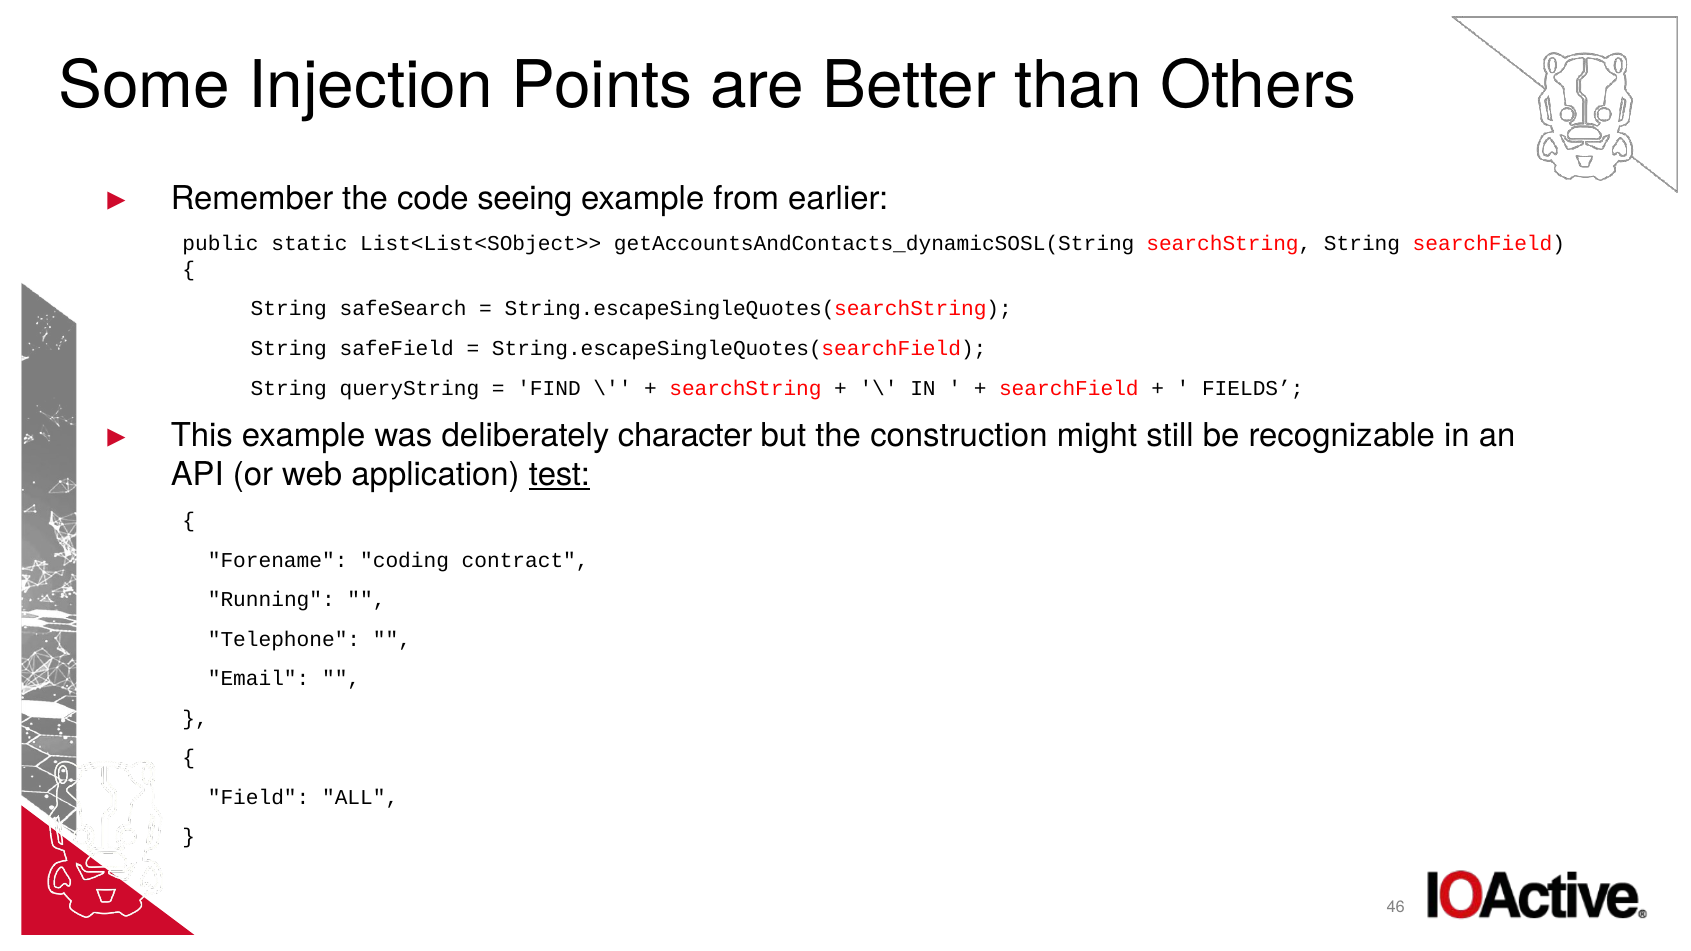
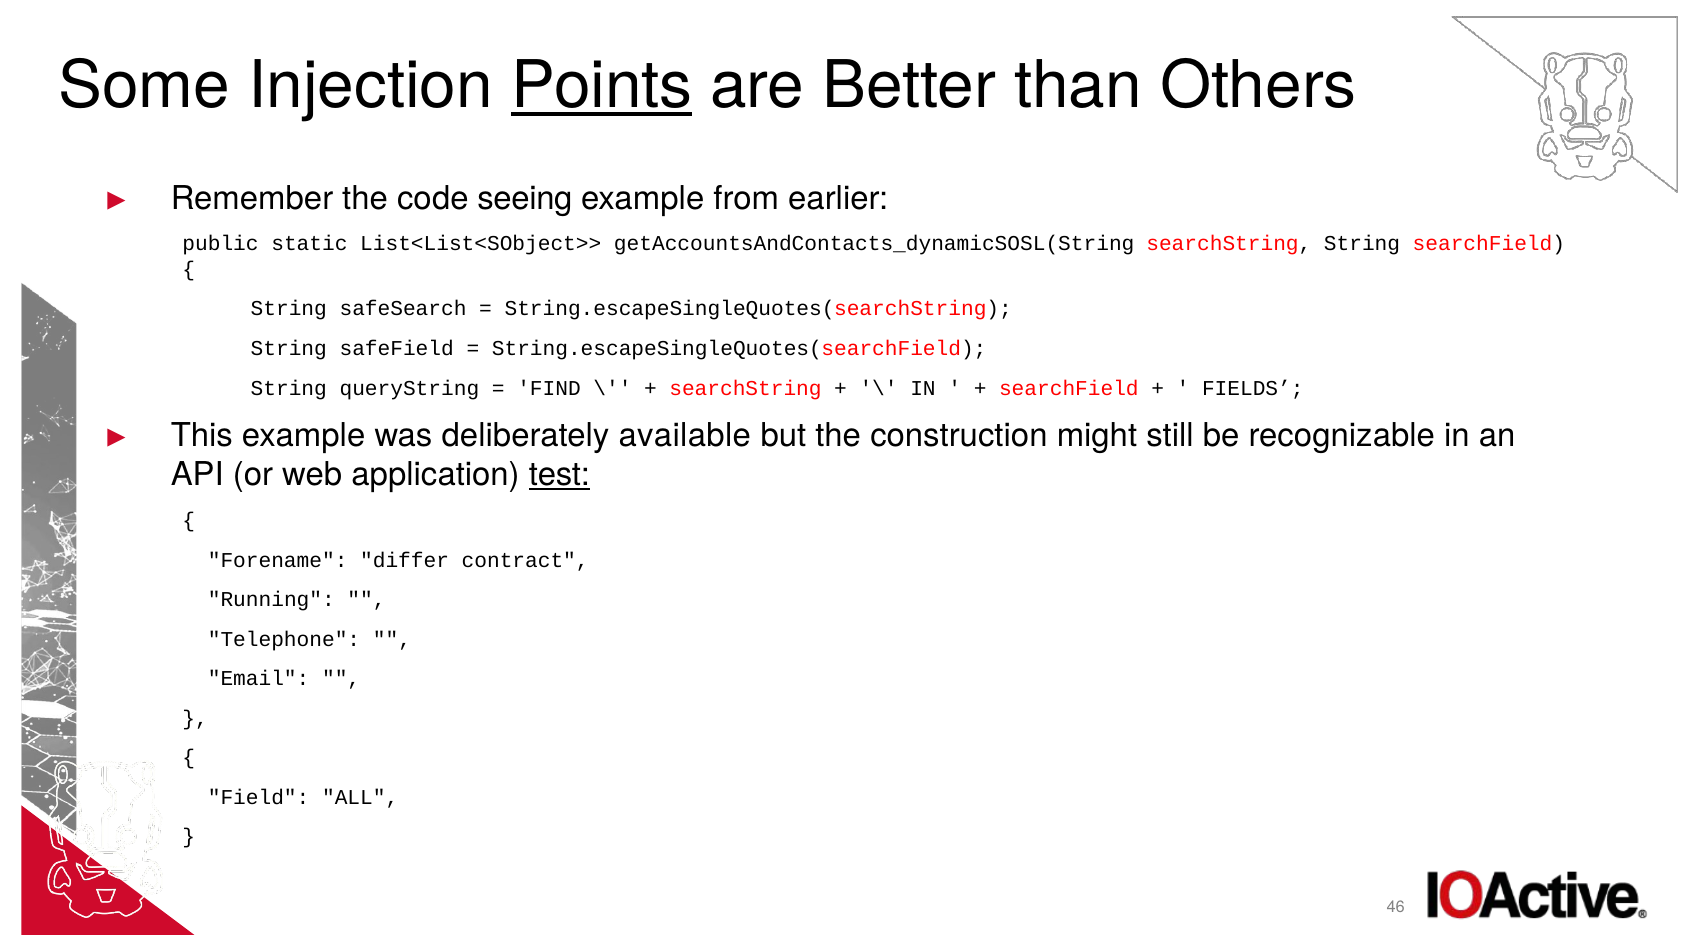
Points underline: none -> present (602, 86)
character: character -> available (685, 436)
coding: coding -> differ (405, 560)
